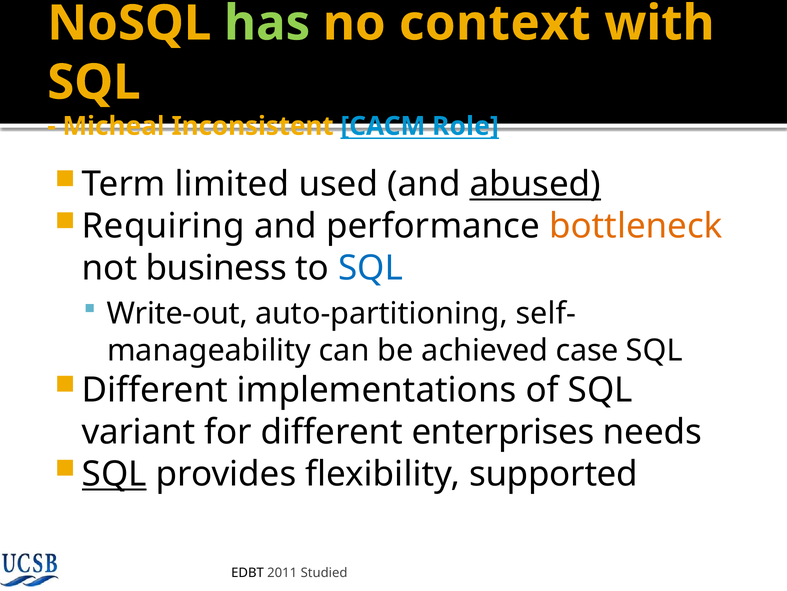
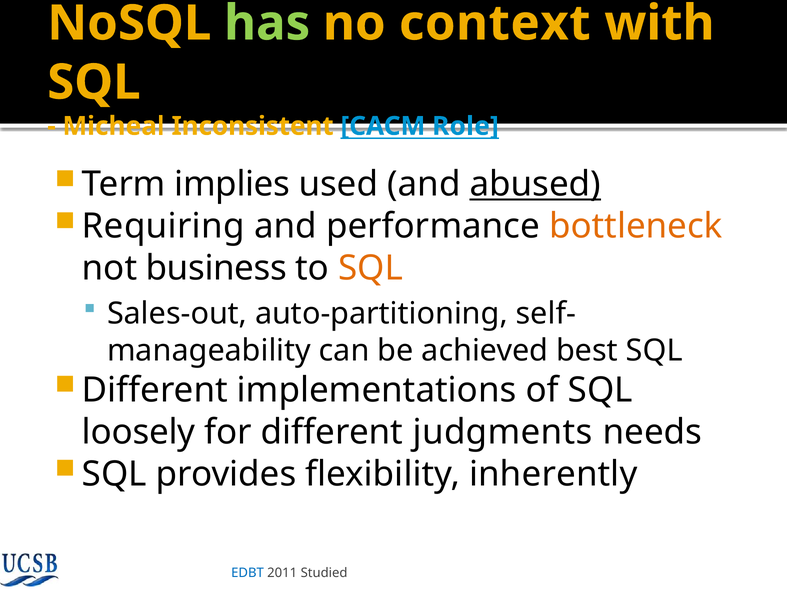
limited: limited -> implies (232, 184)
SQL colour: blue -> orange (370, 268)
Write-out: Write-out -> Sales-out (177, 313)
case: case -> best (587, 350)
variant: variant -> loosely (139, 432)
enterprises: enterprises -> judgments (503, 432)
SQL underline: present -> none (114, 474)
supported: supported -> inherently (553, 474)
EDBT colour: black -> blue (248, 572)
